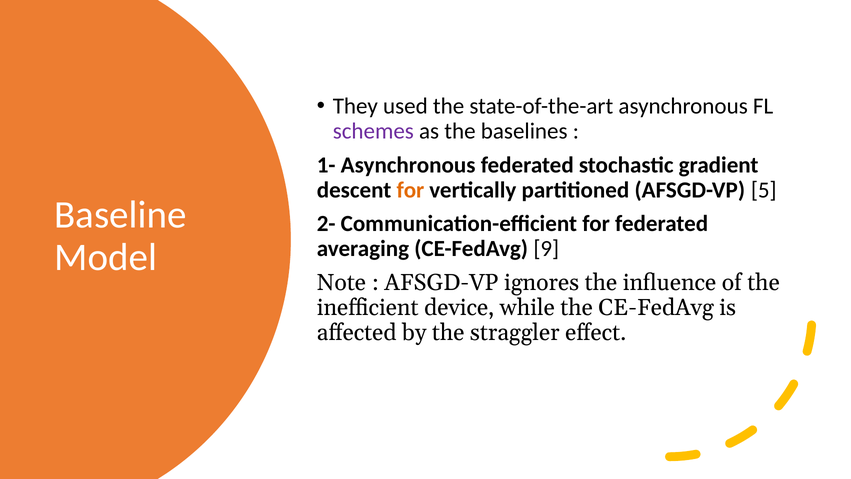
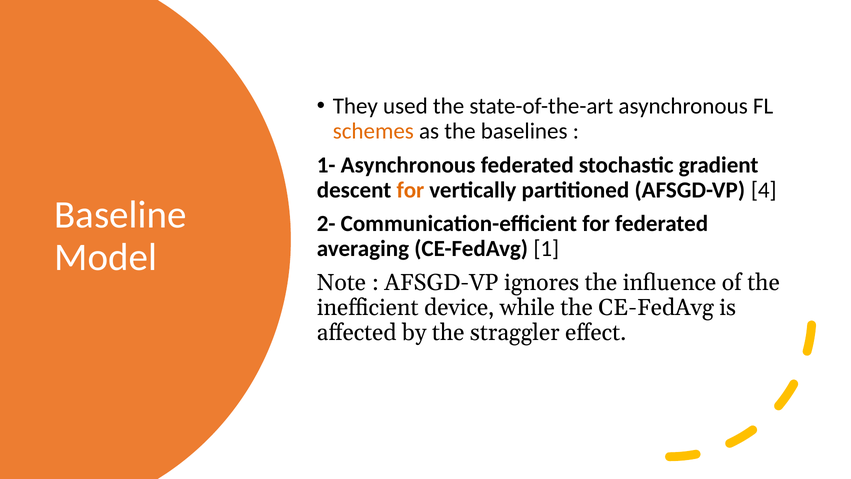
schemes colour: purple -> orange (373, 131)
5: 5 -> 4 (764, 190)
9: 9 -> 1 (546, 249)
